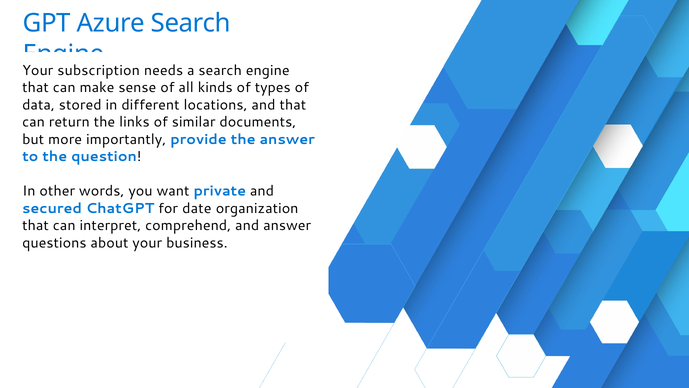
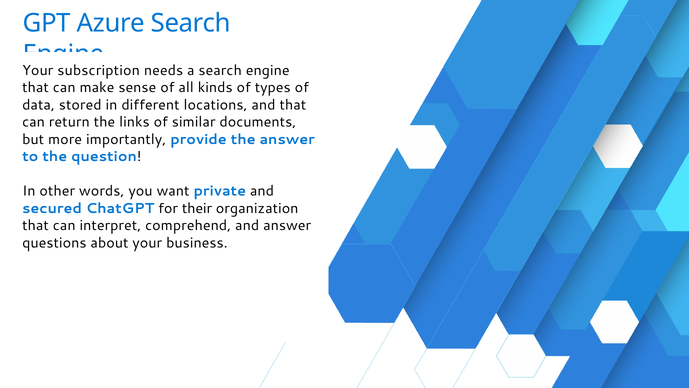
date: date -> their (197, 208)
